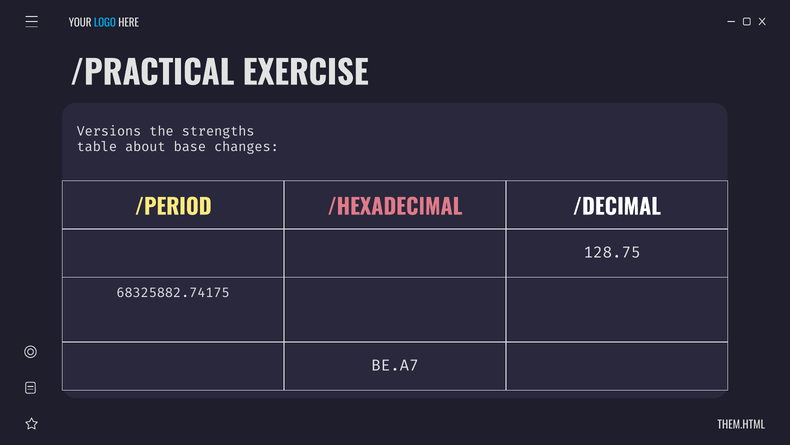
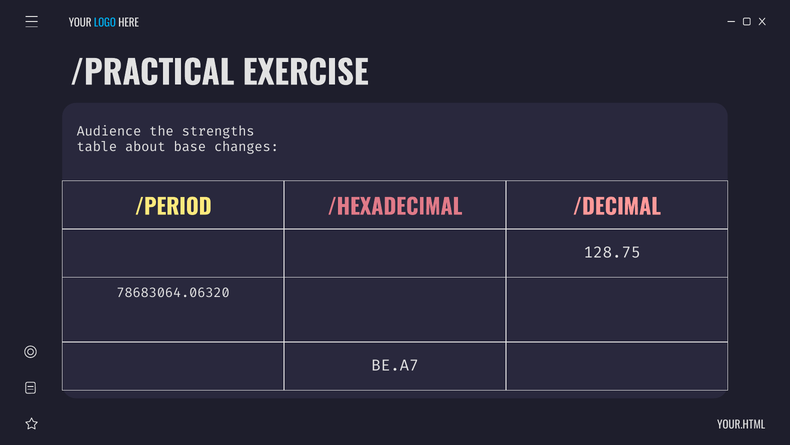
Versions: Versions -> Audience (109, 131)
/DECIMAL colour: white -> pink (617, 207)
68325882.74175: 68325882.74175 -> 78683064.06320 (173, 293)
THEM.HTML: THEM.HTML -> YOUR.HTML (741, 425)
